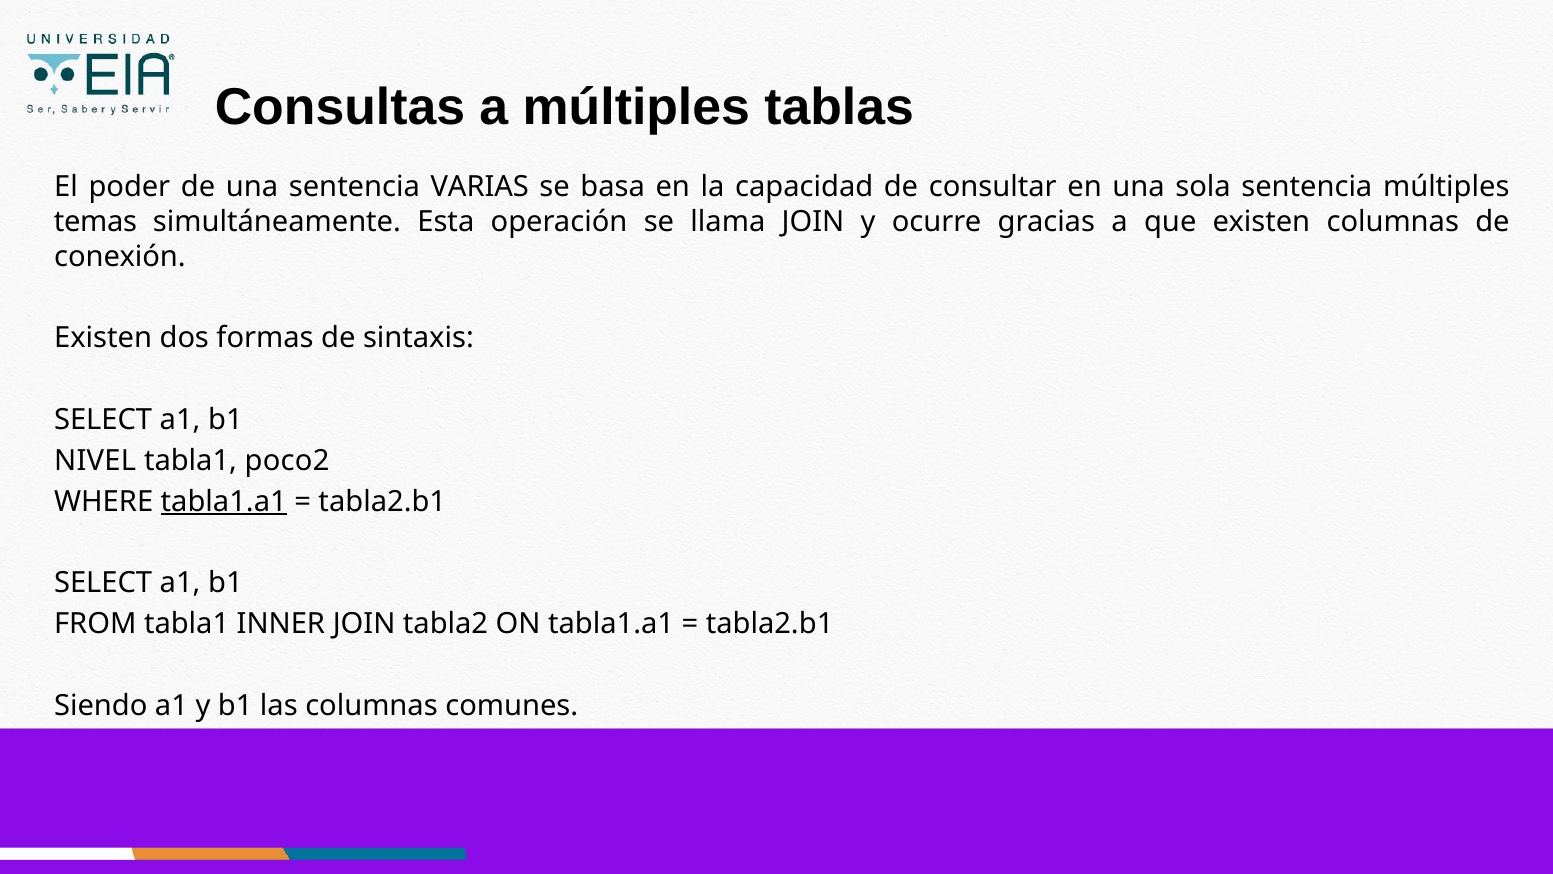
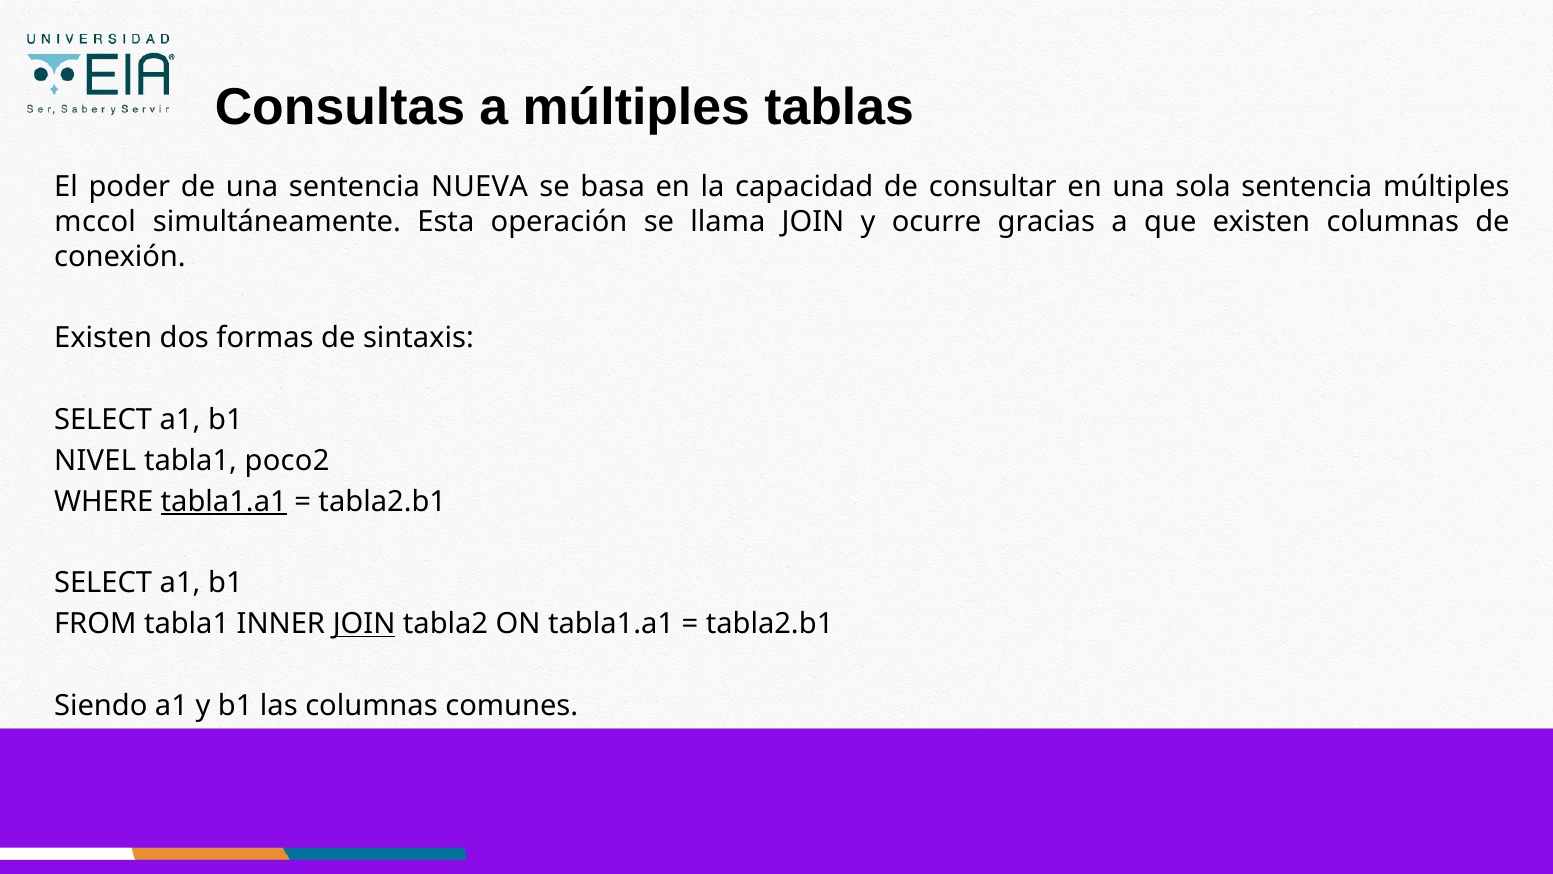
VARIAS: VARIAS -> NUEVA (480, 187)
temas: temas -> mccol (95, 222)
JOIN underline: none -> present (364, 624)
